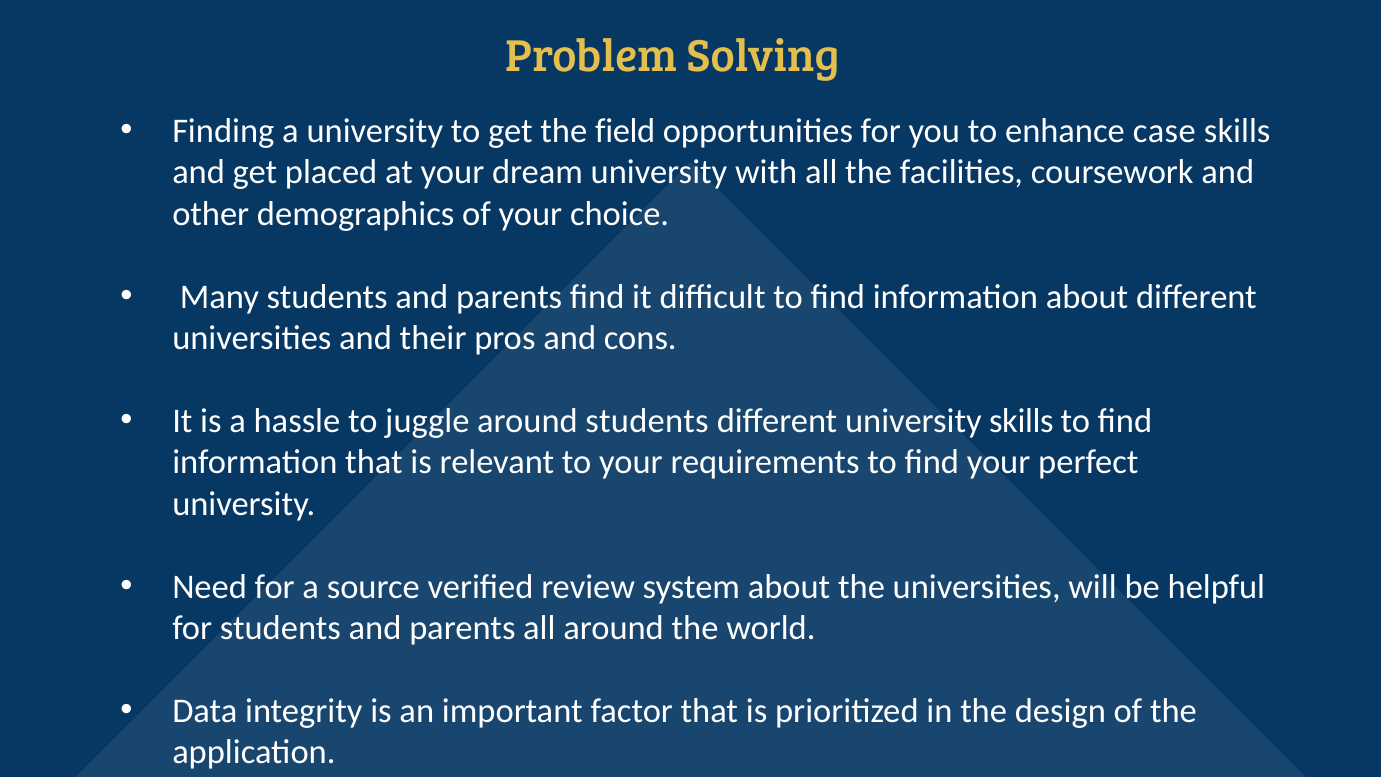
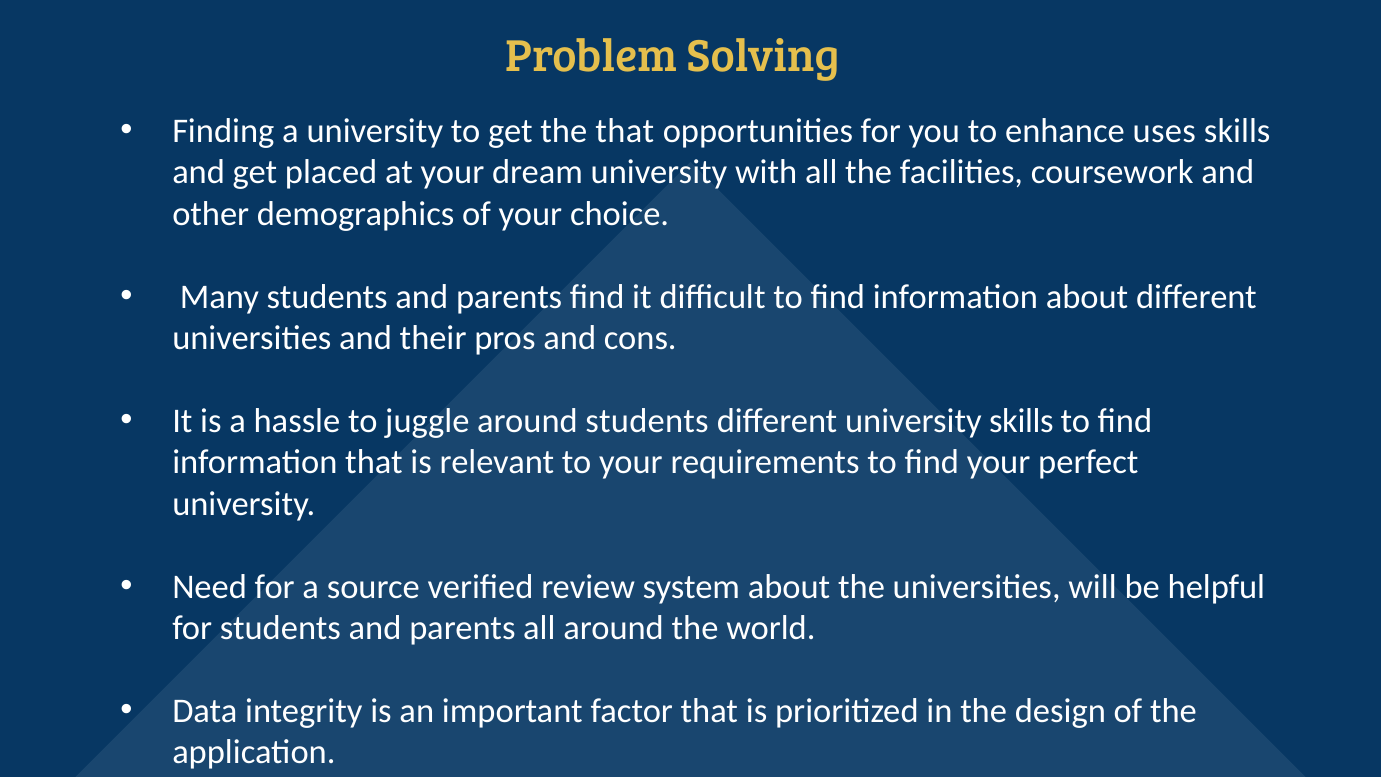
the field: field -> that (625, 131)
case: case -> uses (1164, 131)
